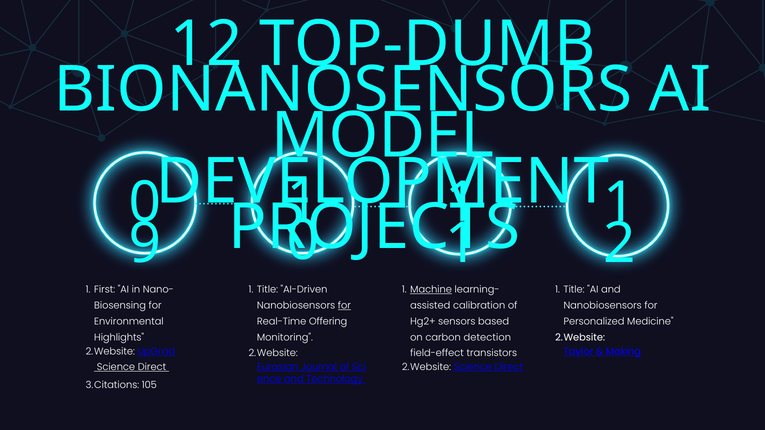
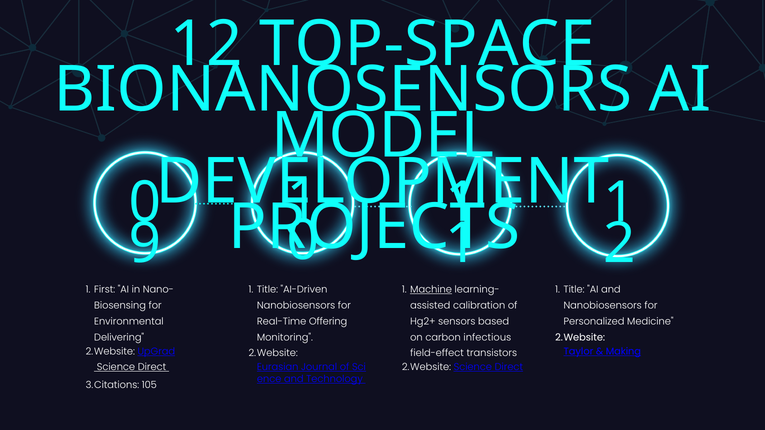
TOP-DUMB: TOP-DUMB -> TOP-SPACE (427, 44)
for underline: present -> none (344, 306)
Highlights: Highlights -> Delivering (119, 338)
detection: detection -> infectious (487, 338)
